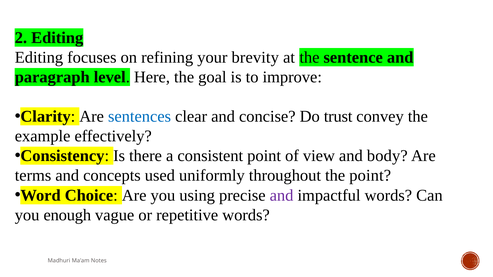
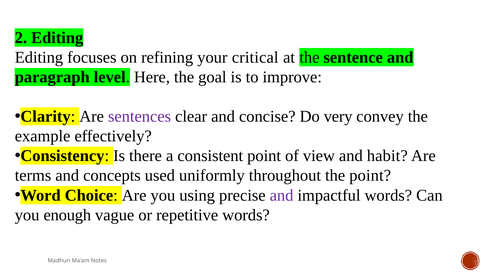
brevity: brevity -> critical (255, 57)
sentences colour: blue -> purple (140, 117)
trust: trust -> very (338, 117)
body: body -> habit (387, 156)
